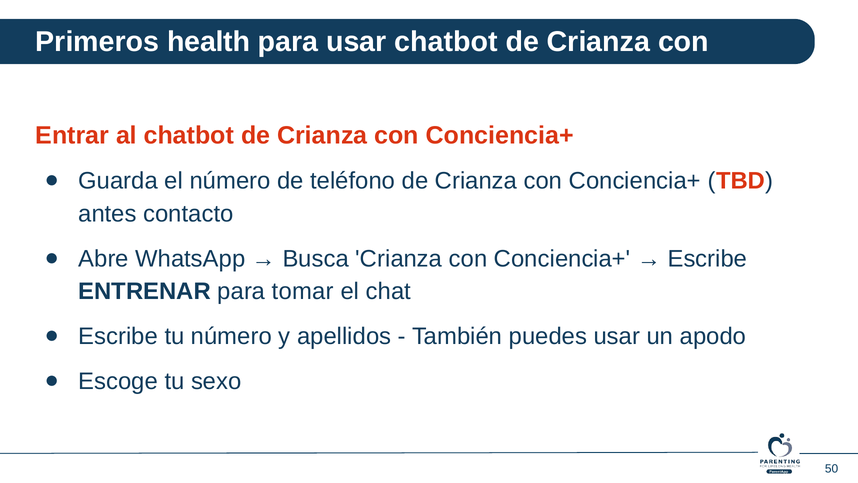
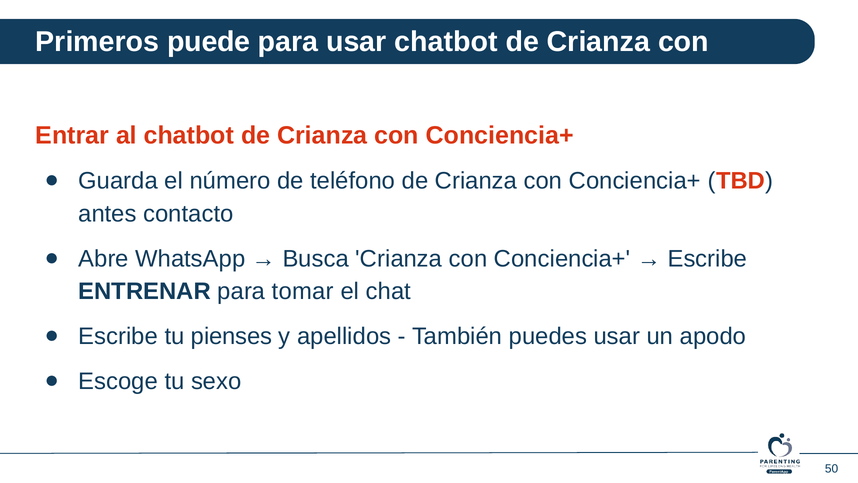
health: health -> puede (209, 42)
tu número: número -> pienses (231, 336)
